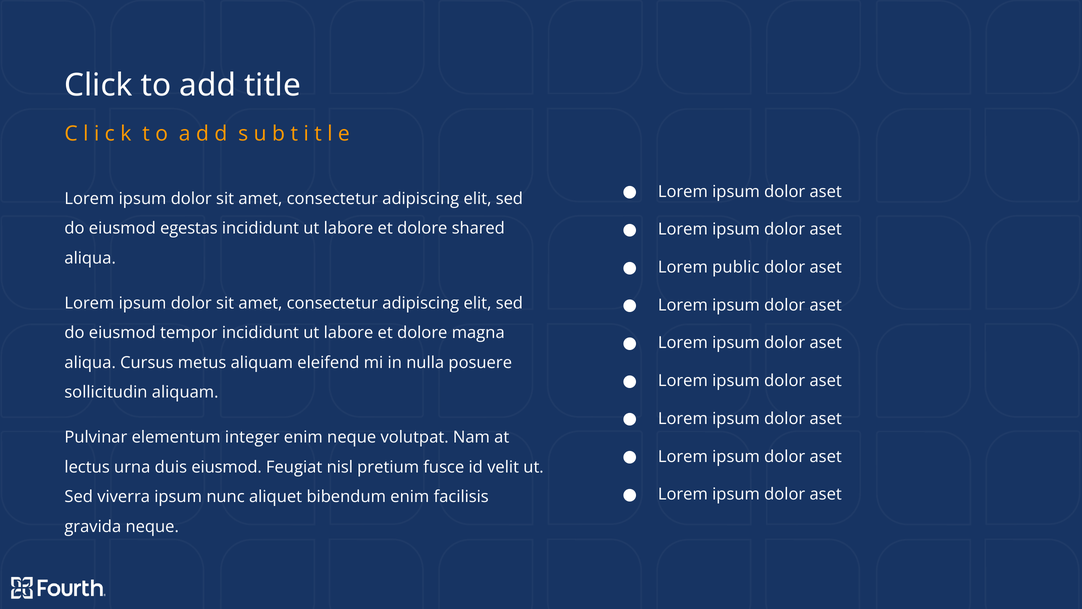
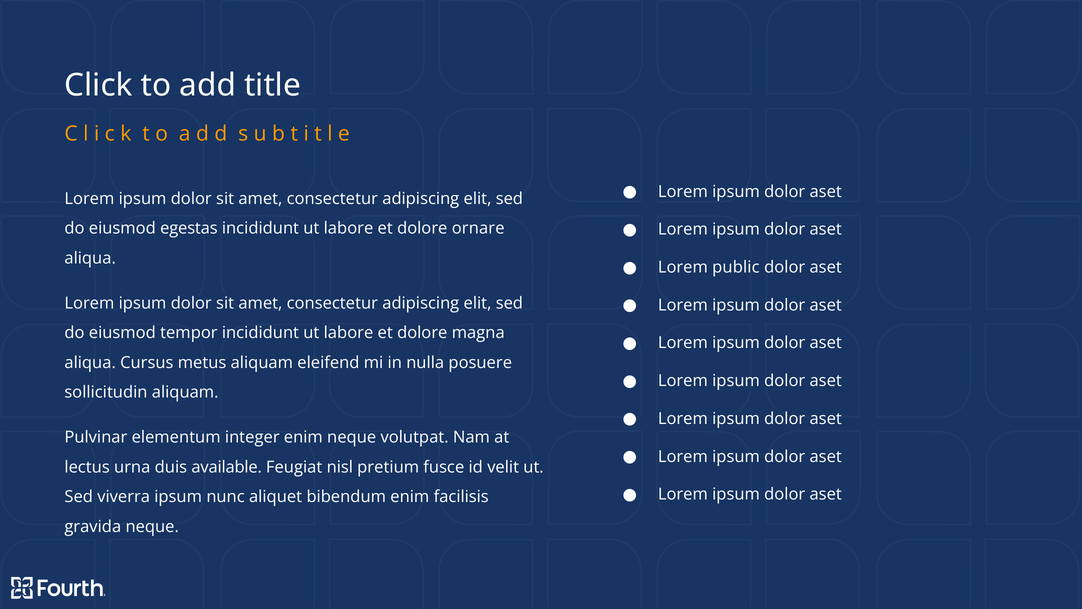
shared: shared -> ornare (478, 228)
duis eiusmod: eiusmod -> available (227, 467)
